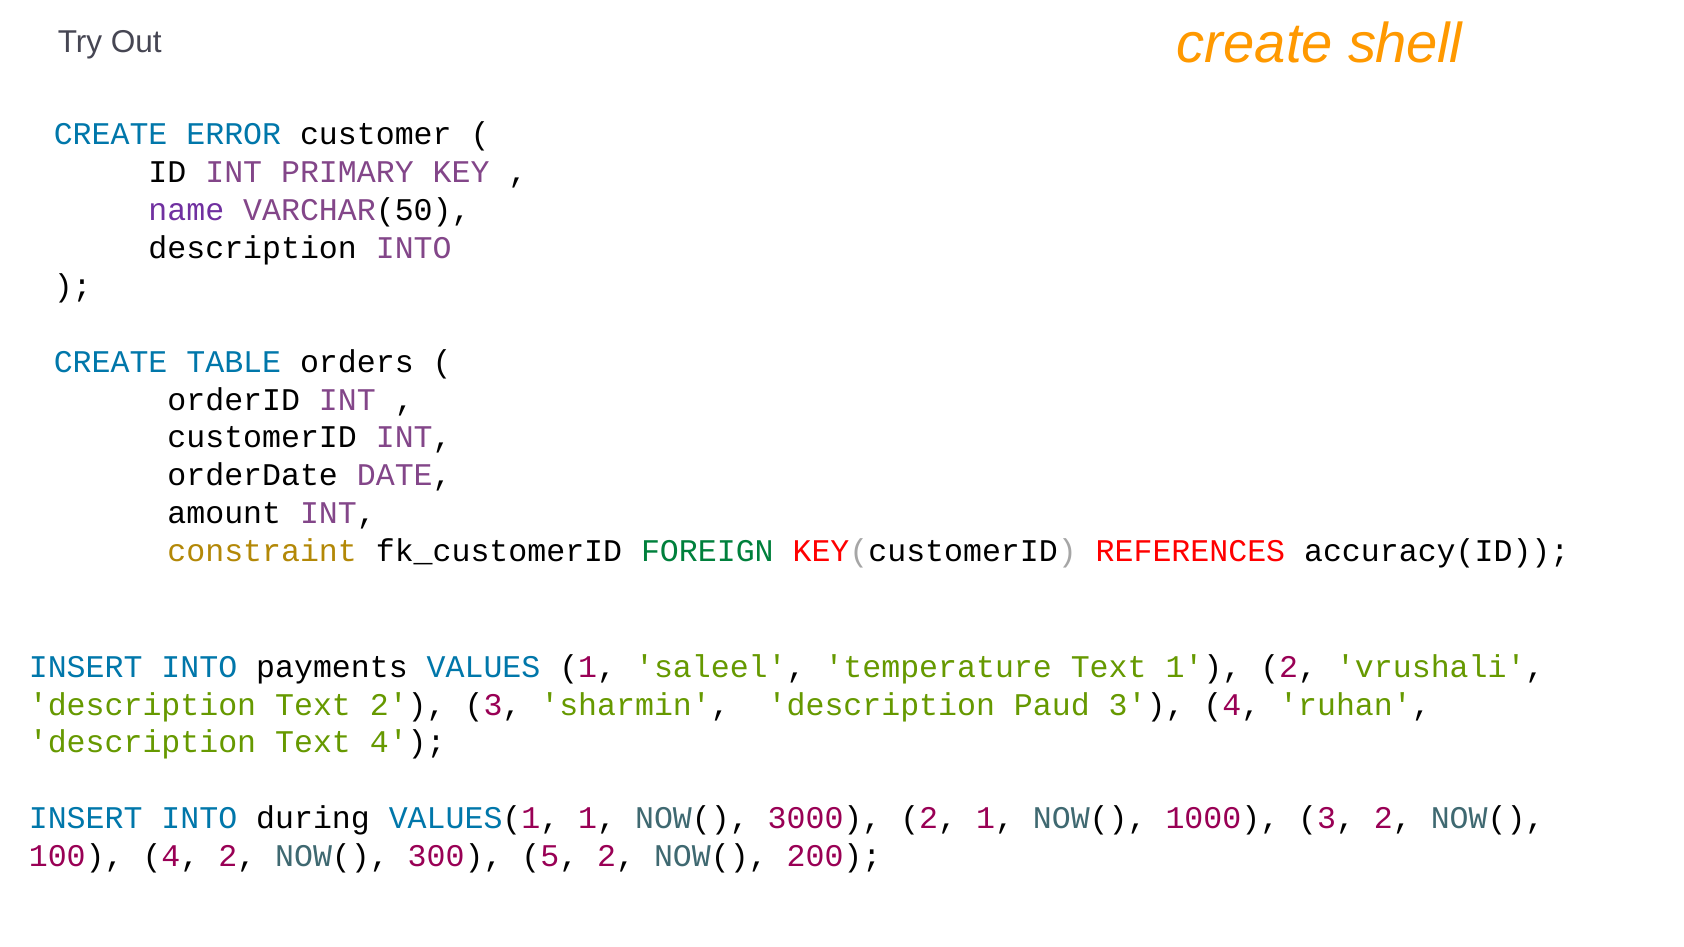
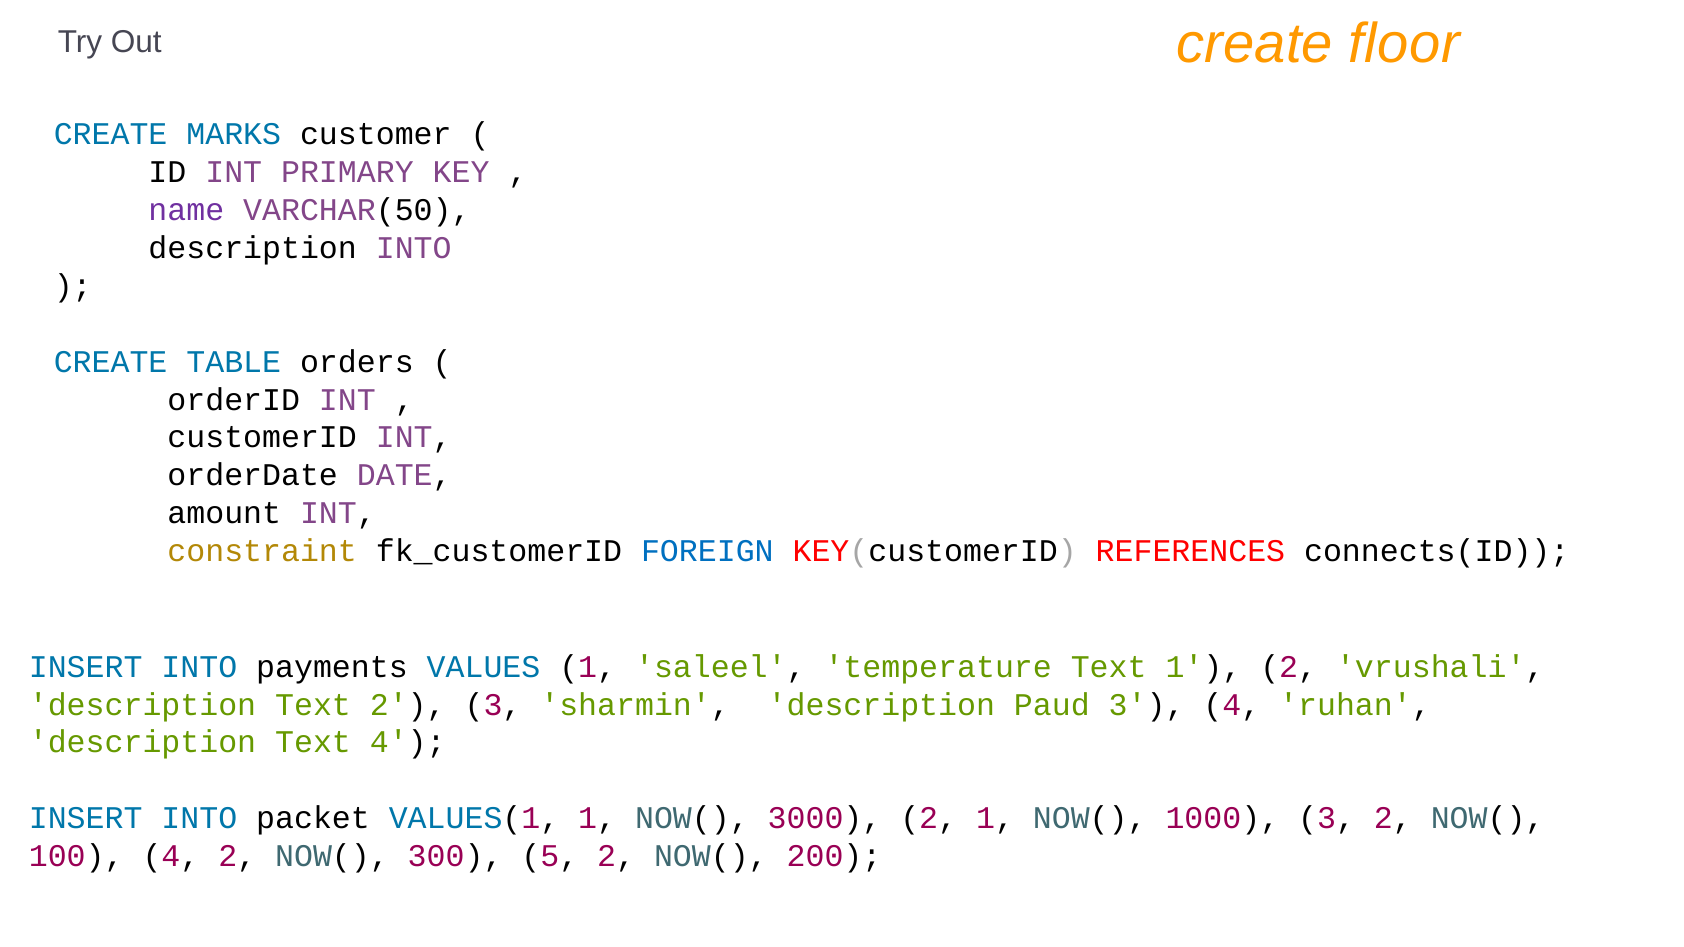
shell: shell -> floor (1404, 44)
ERROR: ERROR -> MARKS (234, 135)
FOREIGN colour: green -> blue (707, 551)
accuracy(ID: accuracy(ID -> connects(ID (1437, 551)
during: during -> packet (313, 818)
